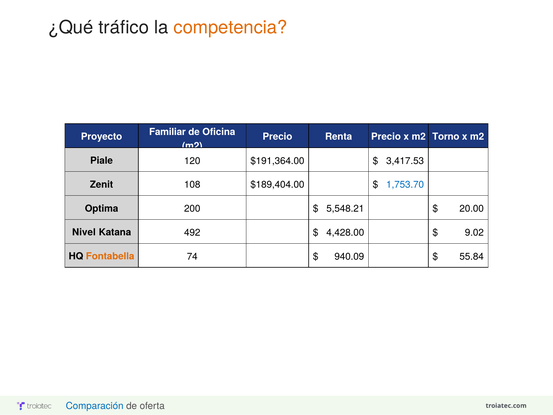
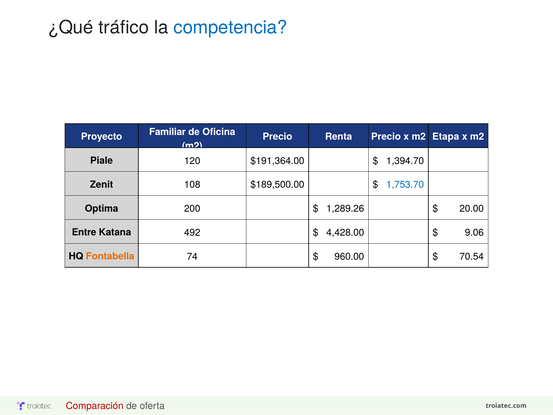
competencia colour: orange -> blue (230, 27)
Torno: Torno -> Etapa (446, 137)
3,417.53: 3,417.53 -> 1,394.70 (405, 161)
$189,404.00: $189,404.00 -> $189,500.00 (277, 185)
5,548.21: 5,548.21 -> 1,289.26 (345, 209)
Nivel: Nivel -> Entre (84, 232)
9.02: 9.02 -> 9.06 (474, 232)
940.09: 940.09 -> 960.00 (349, 256)
55.84: 55.84 -> 70.54 (472, 256)
Comparación colour: blue -> red (95, 406)
